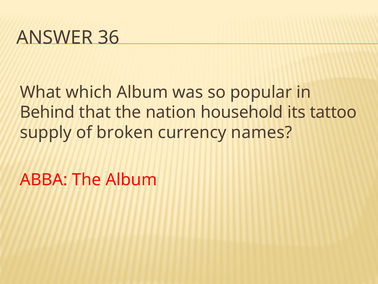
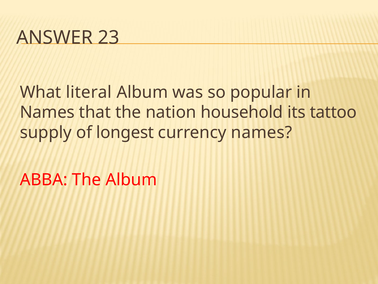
36: 36 -> 23 (109, 38)
which: which -> literal (89, 92)
Behind: Behind -> Names (47, 112)
broken: broken -> longest (125, 132)
